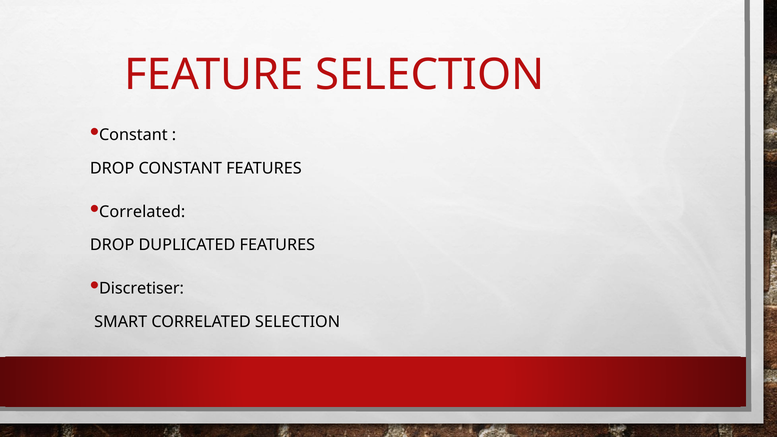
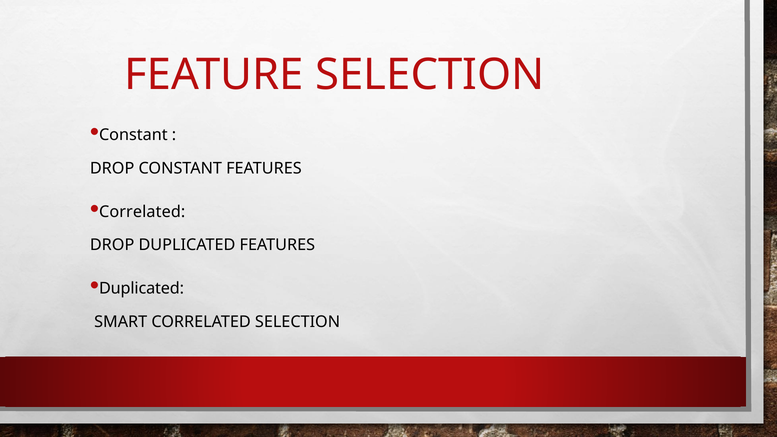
Discretiser: Discretiser -> Duplicated (142, 289)
